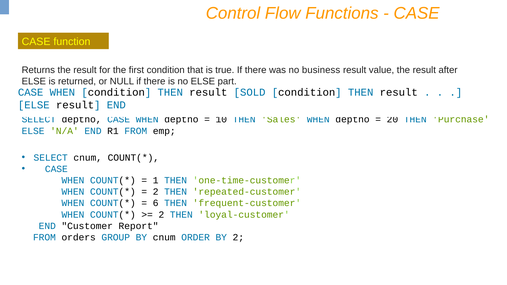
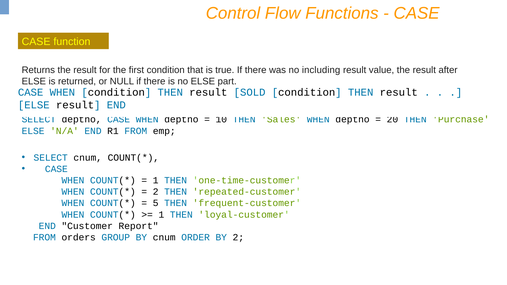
business: business -> including (321, 70)
6: 6 -> 5 (156, 203)
2: 2 -> 1 (161, 215)
